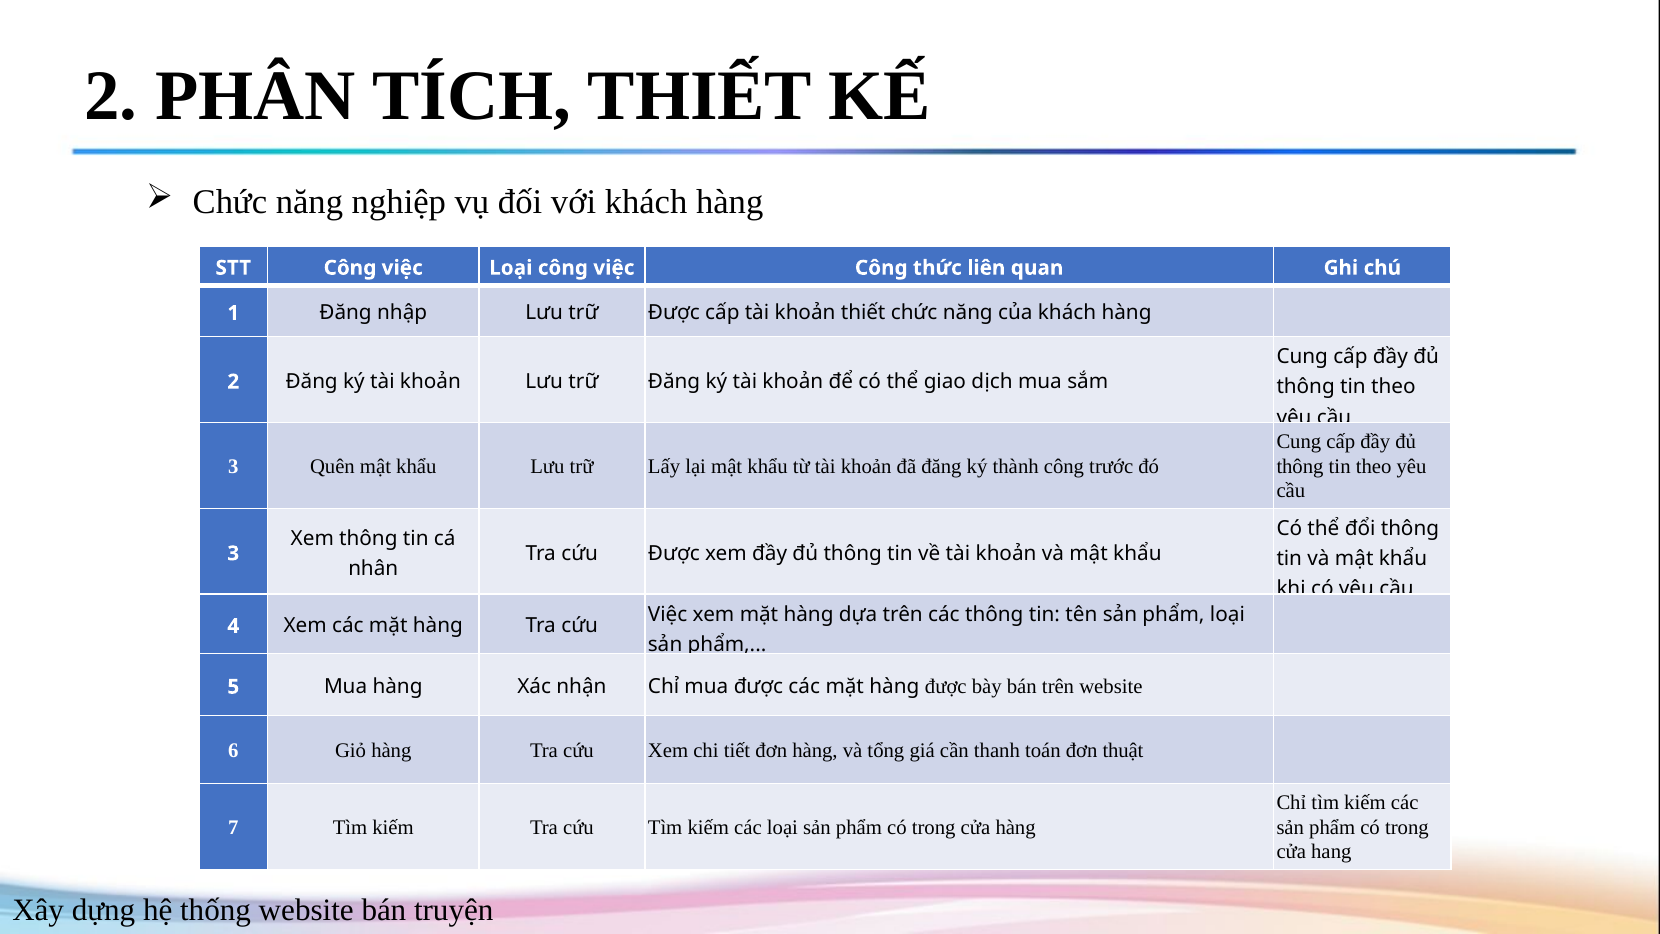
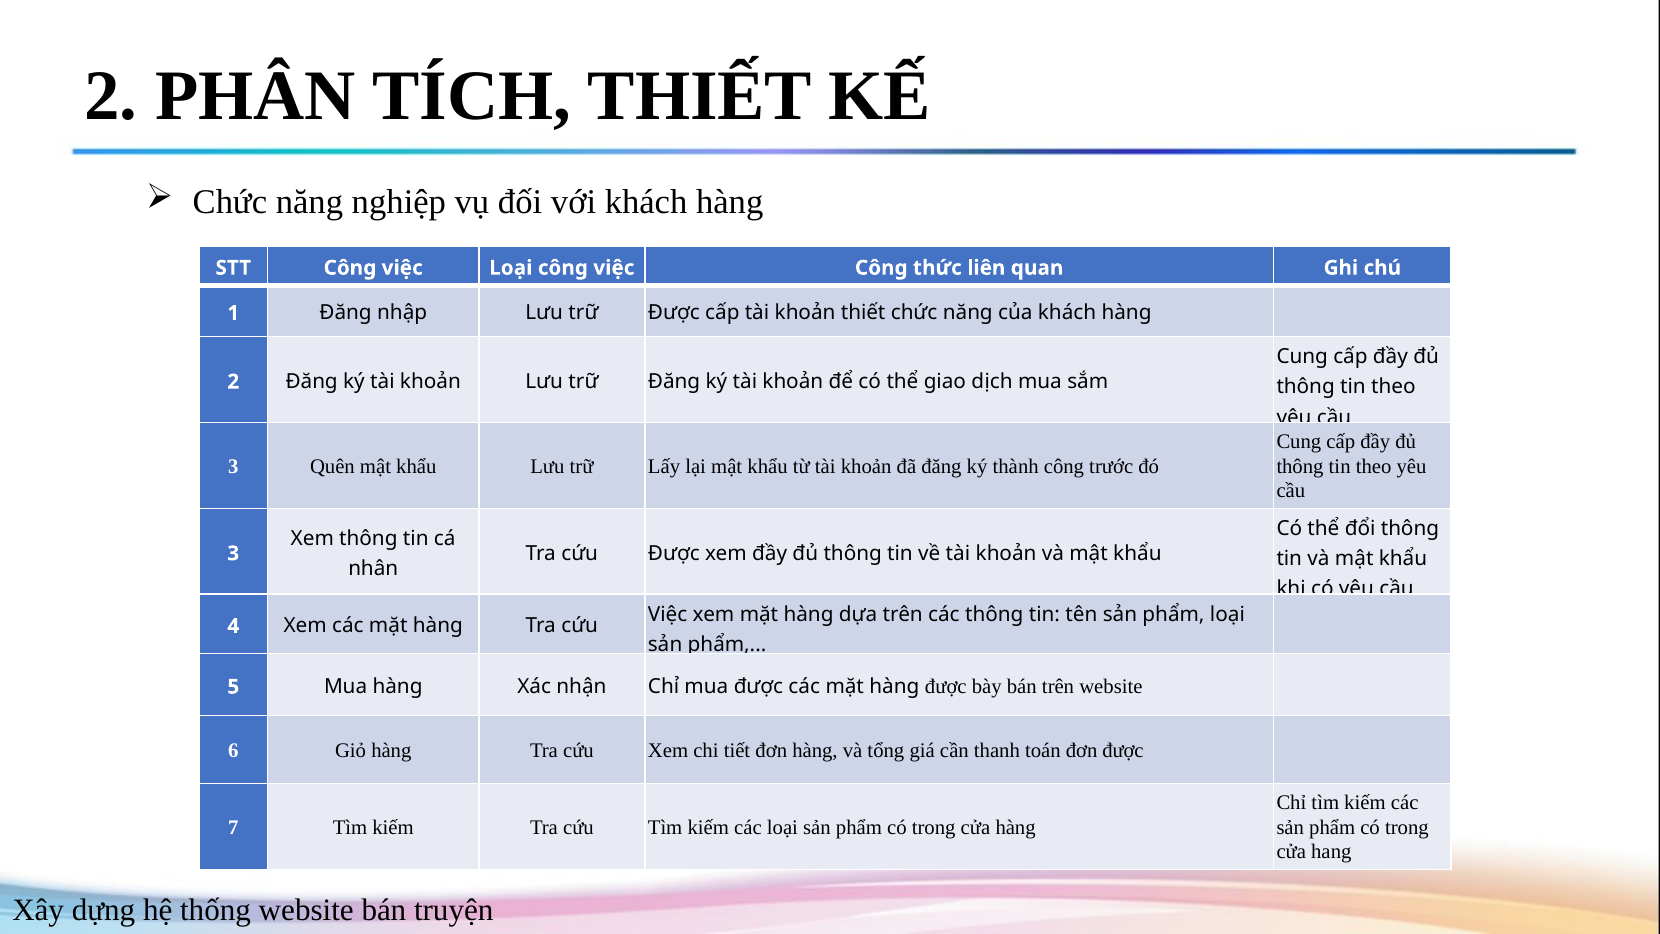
đơn thuật: thuật -> được (1123, 750)
